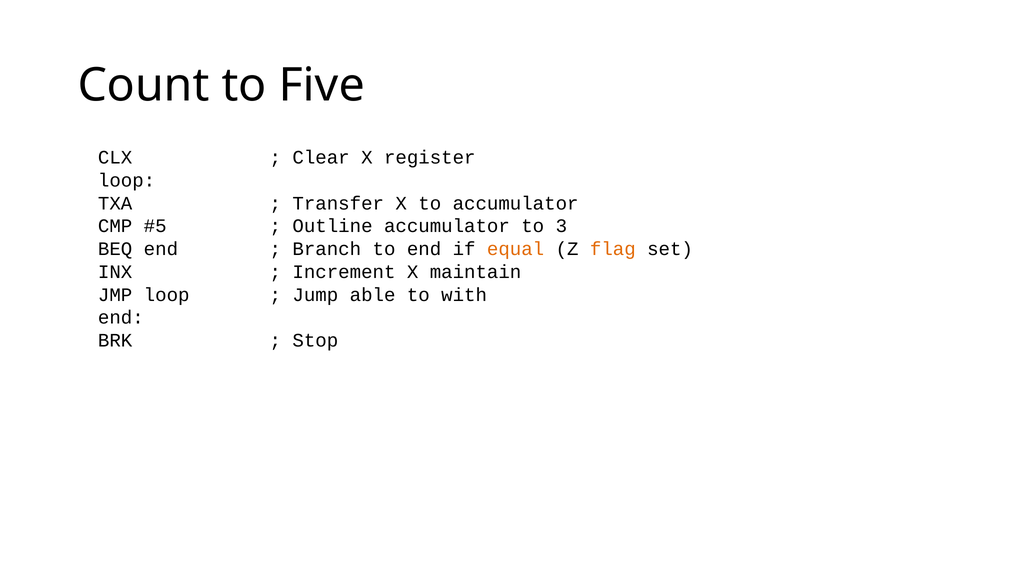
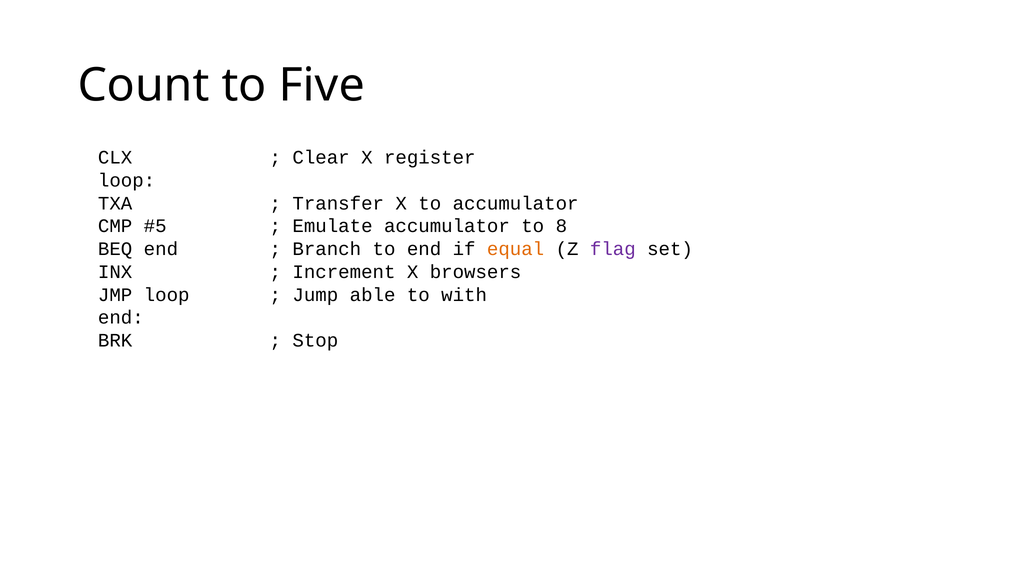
Outline: Outline -> Emulate (333, 226)
3: 3 -> 8 (561, 226)
flag colour: orange -> purple (613, 249)
maintain: maintain -> browsers (476, 272)
